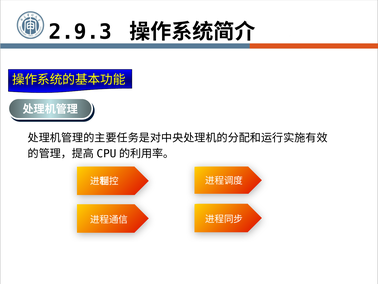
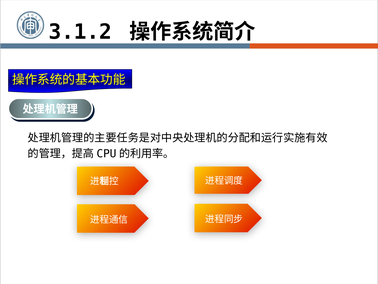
2.9.3: 2.9.3 -> 3.1.2 (80, 32)
